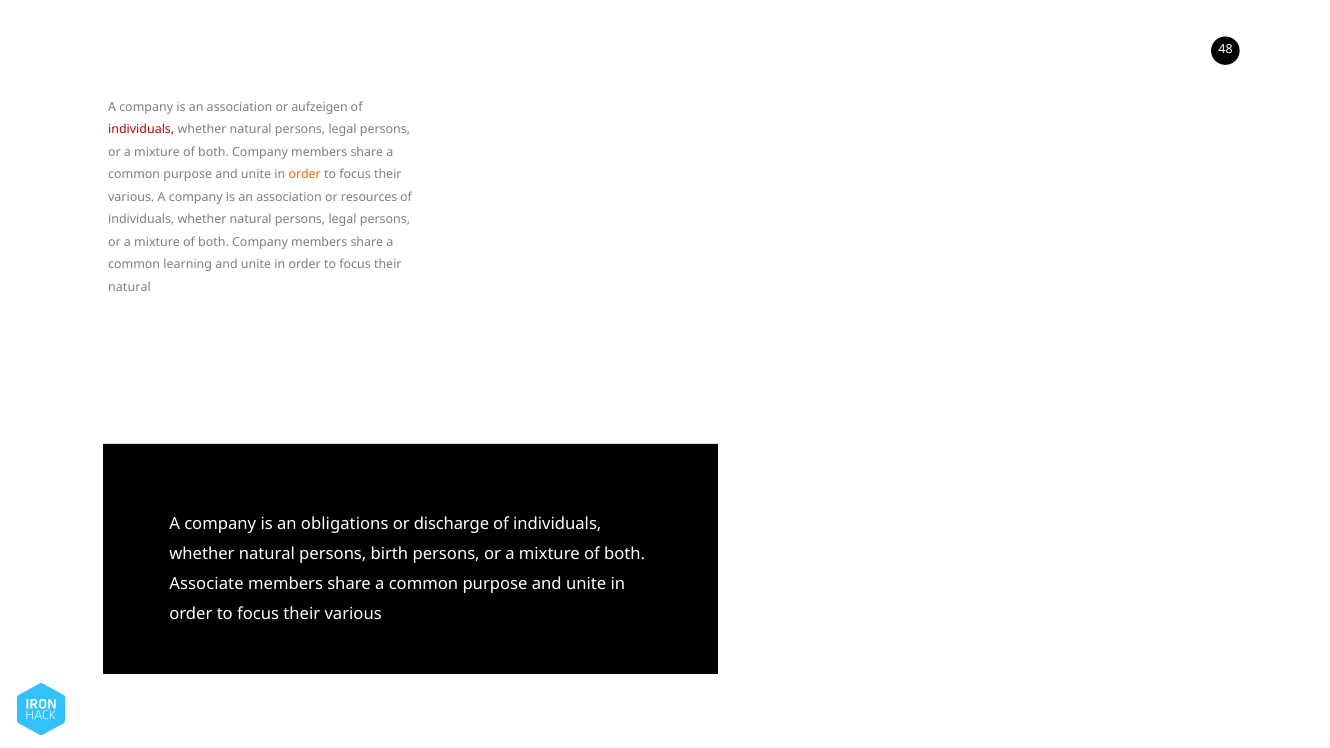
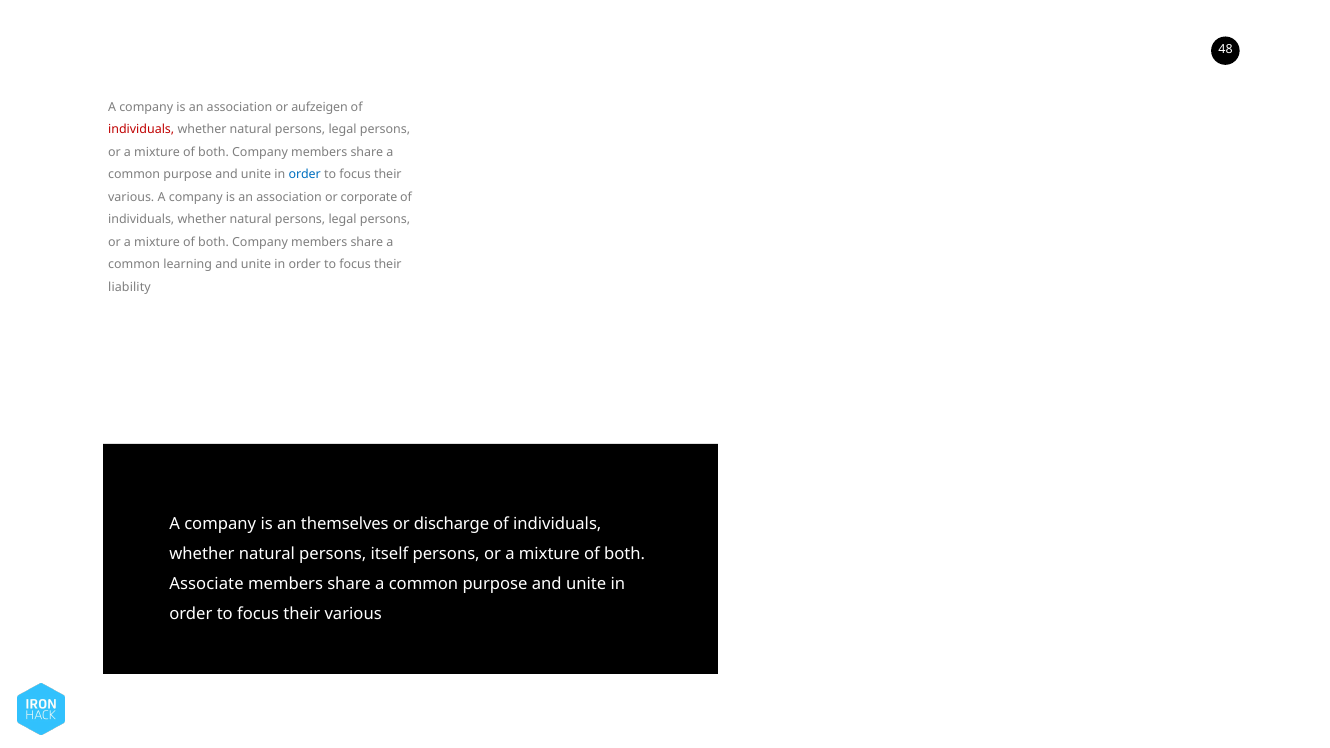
order colour: orange -> blue (305, 175)
resources: resources -> corporate (369, 197)
natural: natural -> liability (129, 287)
obligations: obligations -> themselves (345, 524)
birth: birth -> itself (389, 554)
